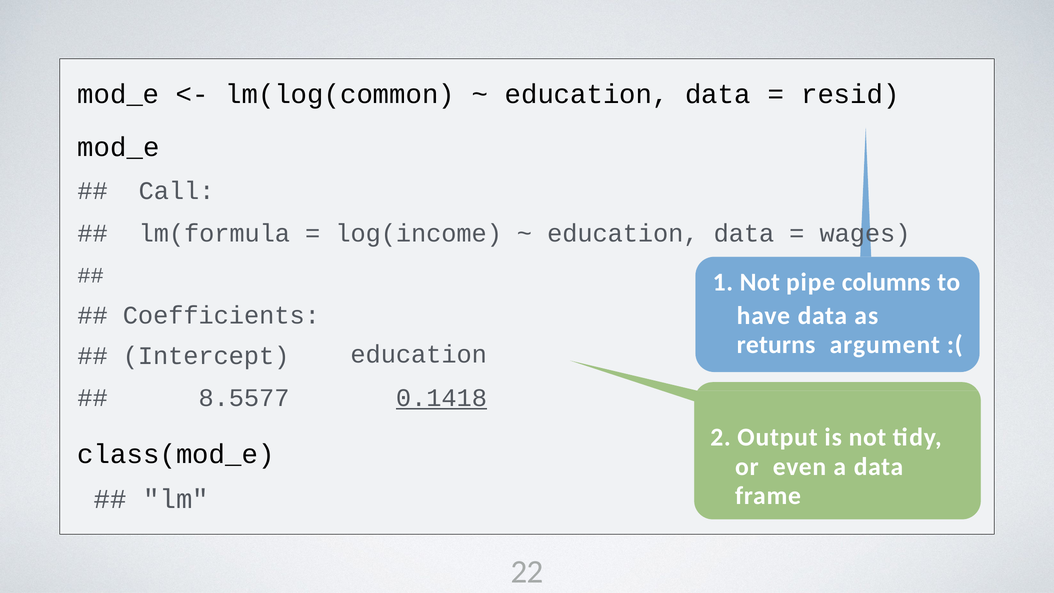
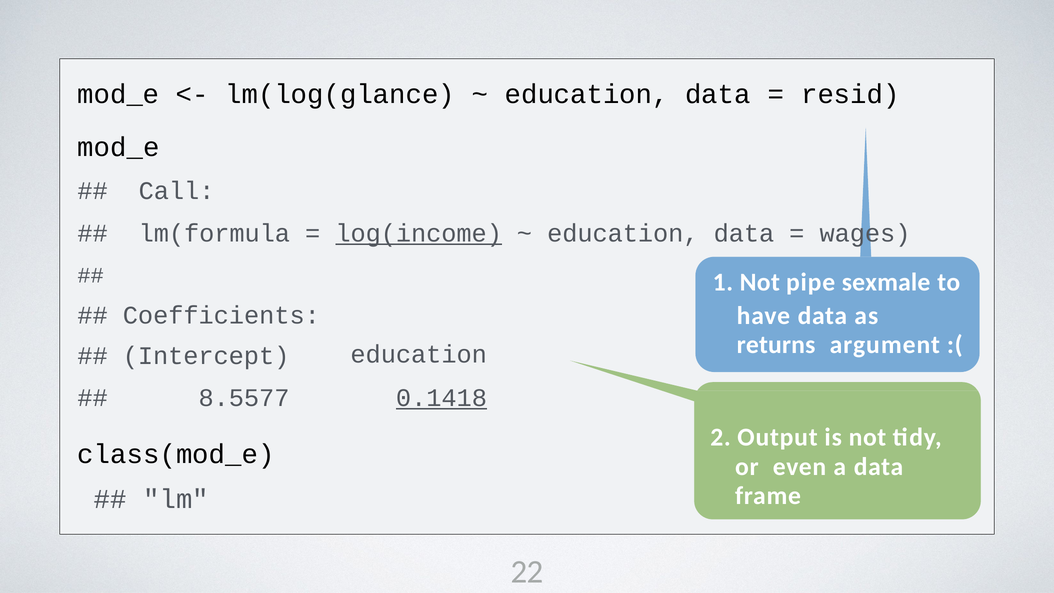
lm(log(common: lm(log(common -> lm(log(glance (340, 94)
log(income underline: none -> present (419, 233)
columns: columns -> sexmale (886, 282)
